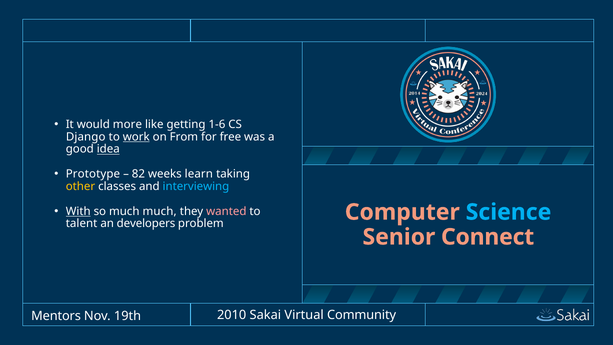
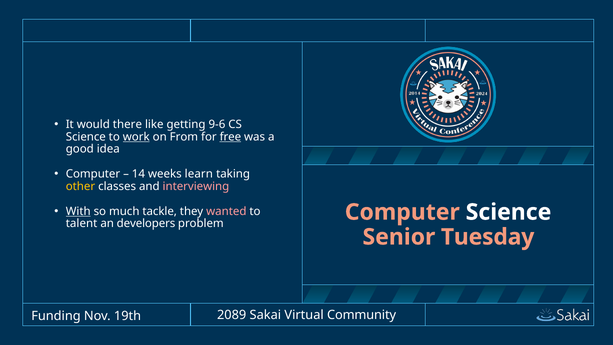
more: more -> there (127, 124)
1-6: 1-6 -> 9-6 (217, 124)
Django: Django -> Science (86, 137)
free underline: none -> present (230, 137)
idea underline: present -> none (108, 149)
Prototype: Prototype -> Computer (93, 174)
82: 82 -> 14 (138, 174)
interviewing colour: light blue -> pink (196, 186)
much much: much -> tackle (160, 211)
Science colour: light blue -> white (509, 212)
Connect: Connect -> Tuesday (488, 237)
Mentors: Mentors -> Funding (56, 316)
2010: 2010 -> 2089 (232, 315)
